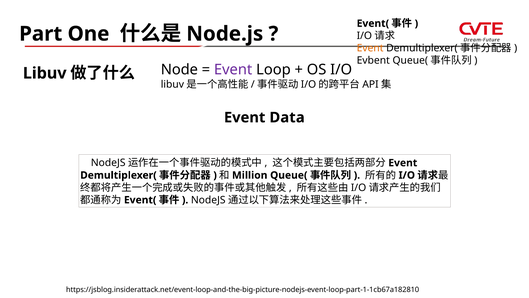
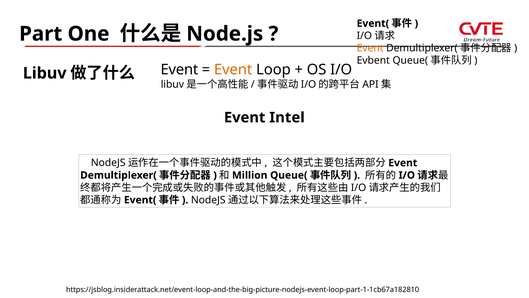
Node: Node -> Event (179, 70)
Event colour: purple -> orange (233, 70)
Data: Data -> Intel (287, 117)
